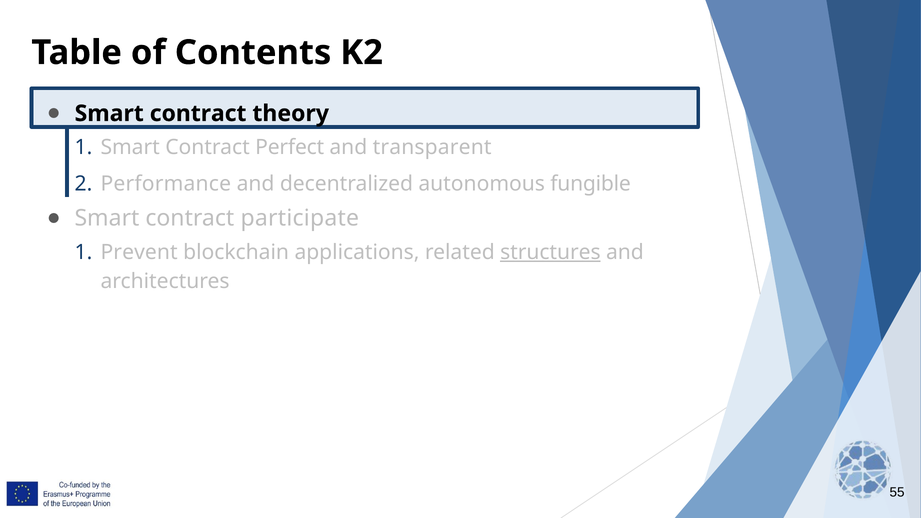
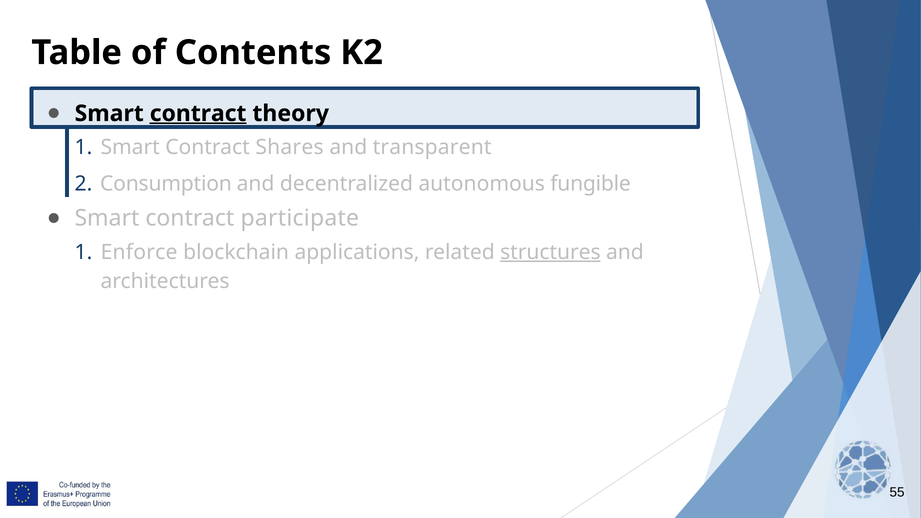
contract underline: none -> present (198, 113)
Perfect: Perfect -> Shares (290, 147)
Performance: Performance -> Consumption (166, 184)
Prevent: Prevent -> Enforce (139, 252)
